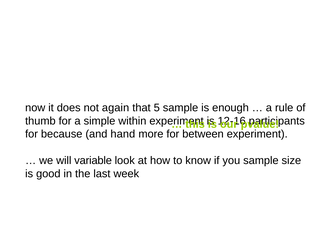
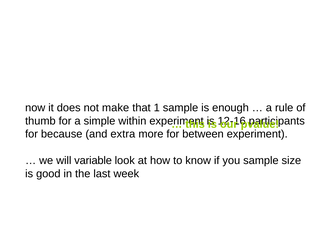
again: again -> make (116, 108)
5: 5 -> 1 (157, 108)
hand: hand -> extra (123, 134)
